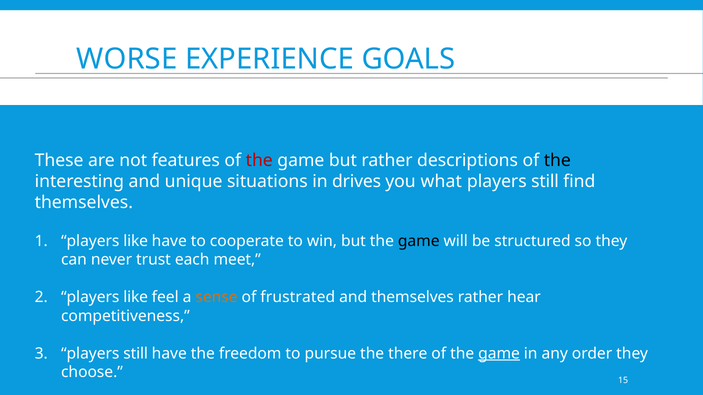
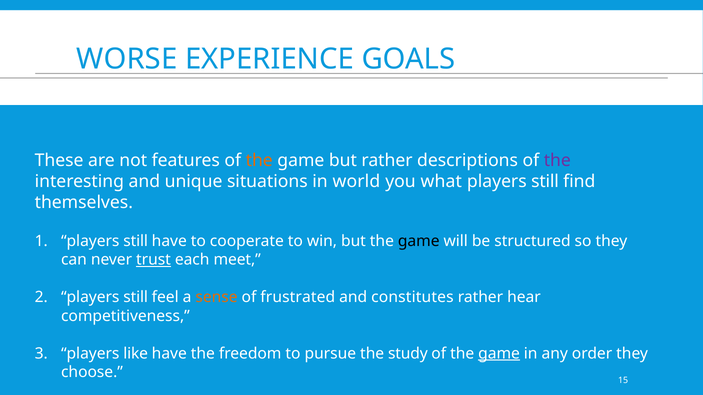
the colour: red -> orange (259, 161)
the colour: black -> purple (557, 161)
drives: drives -> world (356, 182)
like: like -> still (136, 241)
trust underline: none -> present (153, 260)
like: like -> still (136, 298)
and themselves: themselves -> constitutes (412, 298)
still: still -> like (136, 354)
there: there -> study (408, 354)
